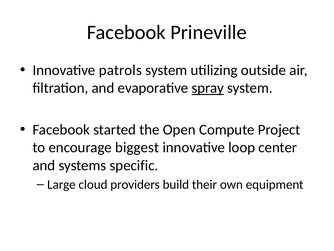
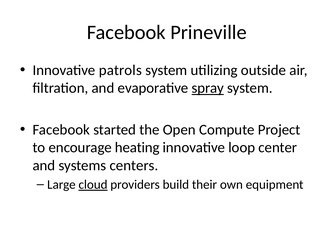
biggest: biggest -> heating (137, 147)
specific: specific -> centers (134, 165)
cloud underline: none -> present (93, 184)
